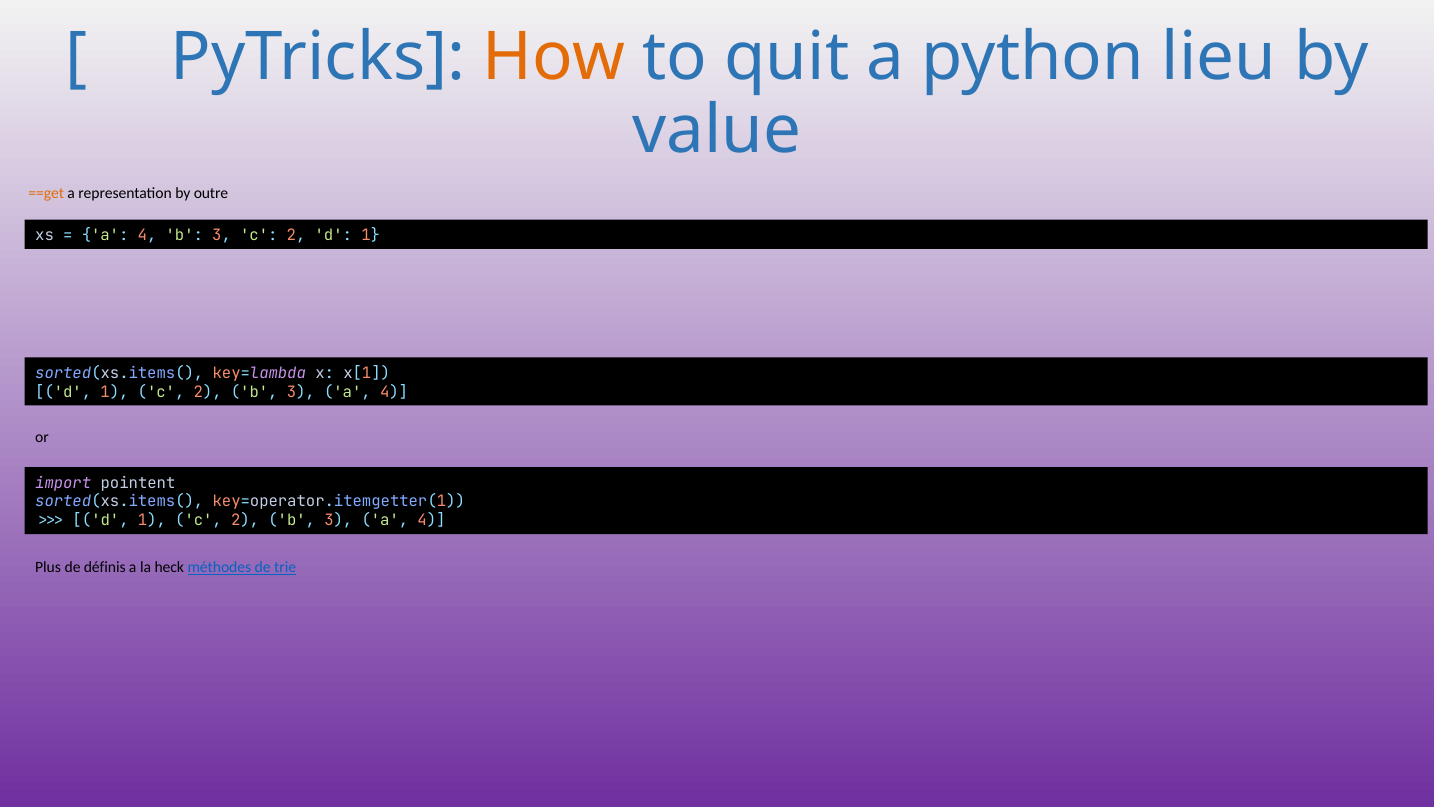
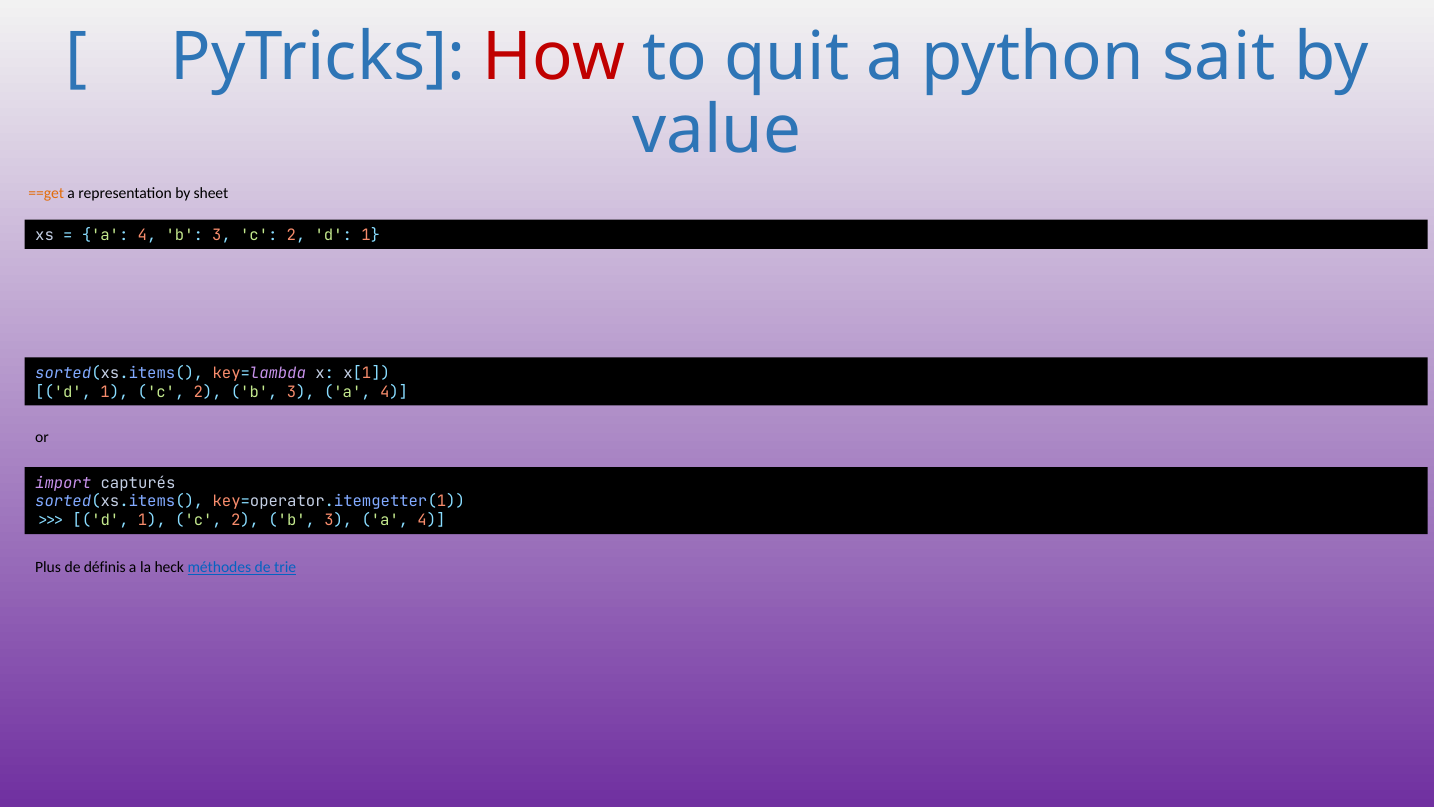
How colour: orange -> red (554, 58)
lieu: lieu -> sait (1219, 58)
outre: outre -> sheet (211, 193)
pointent: pointent -> capturés (138, 483)
